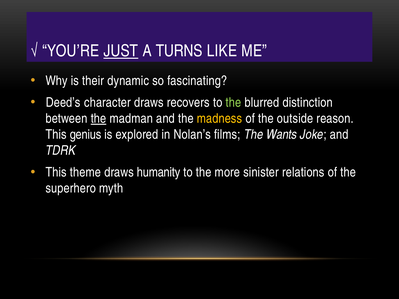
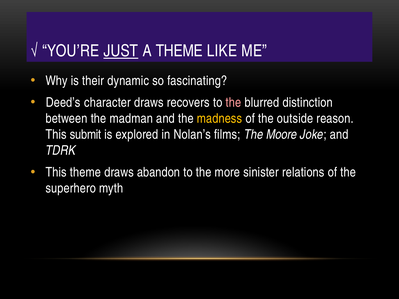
A TURNS: TURNS -> THEME (179, 51)
the colour: light green -> pink (233, 103)
the underline: present -> none (99, 119)
genius: genius -> submit (86, 135)
Wants: Wants -> Moore (282, 135)
humanity: humanity -> abandon (159, 173)
